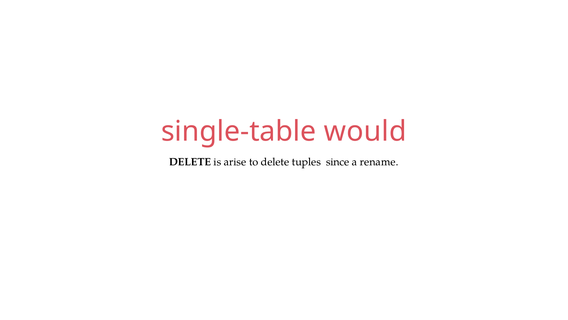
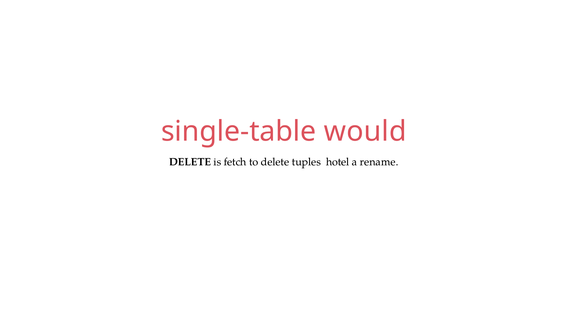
arise: arise -> fetch (235, 162)
since: since -> hotel (338, 162)
